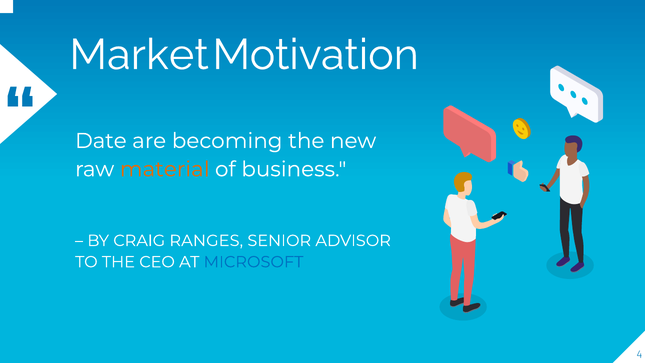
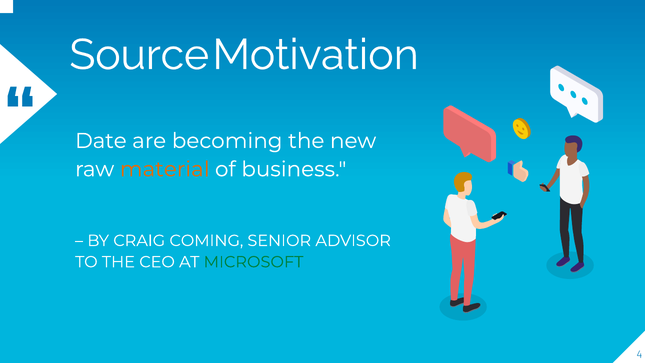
Market: Market -> Source (139, 55)
RANGES: RANGES -> COMING (206, 241)
MICROSOFT colour: blue -> green (254, 262)
